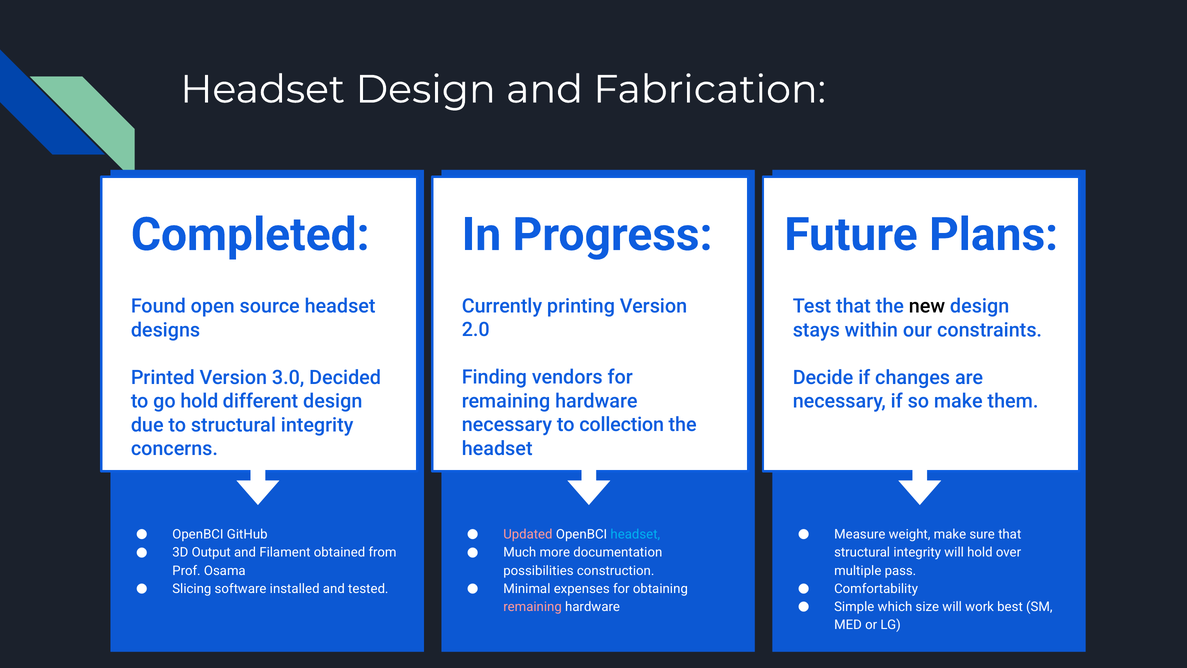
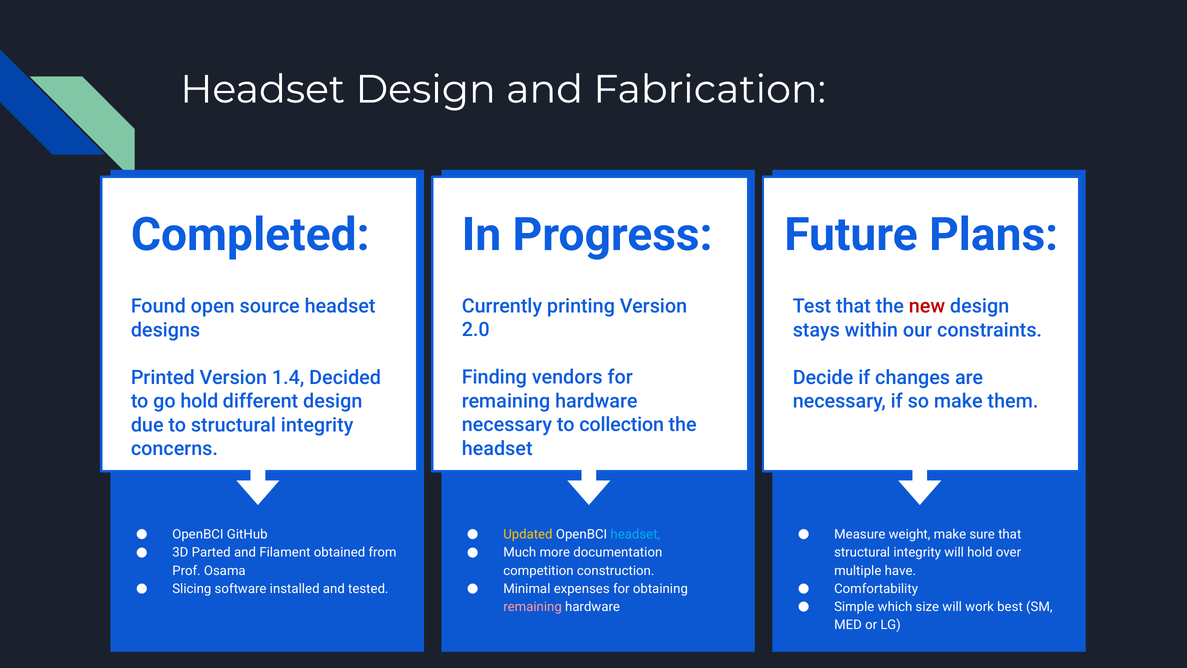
new colour: black -> red (927, 306)
3.0: 3.0 -> 1.4 (288, 377)
Updated colour: pink -> yellow (528, 534)
Output: Output -> Parted (211, 552)
possibilities: possibilities -> competition (538, 570)
pass: pass -> have (900, 570)
